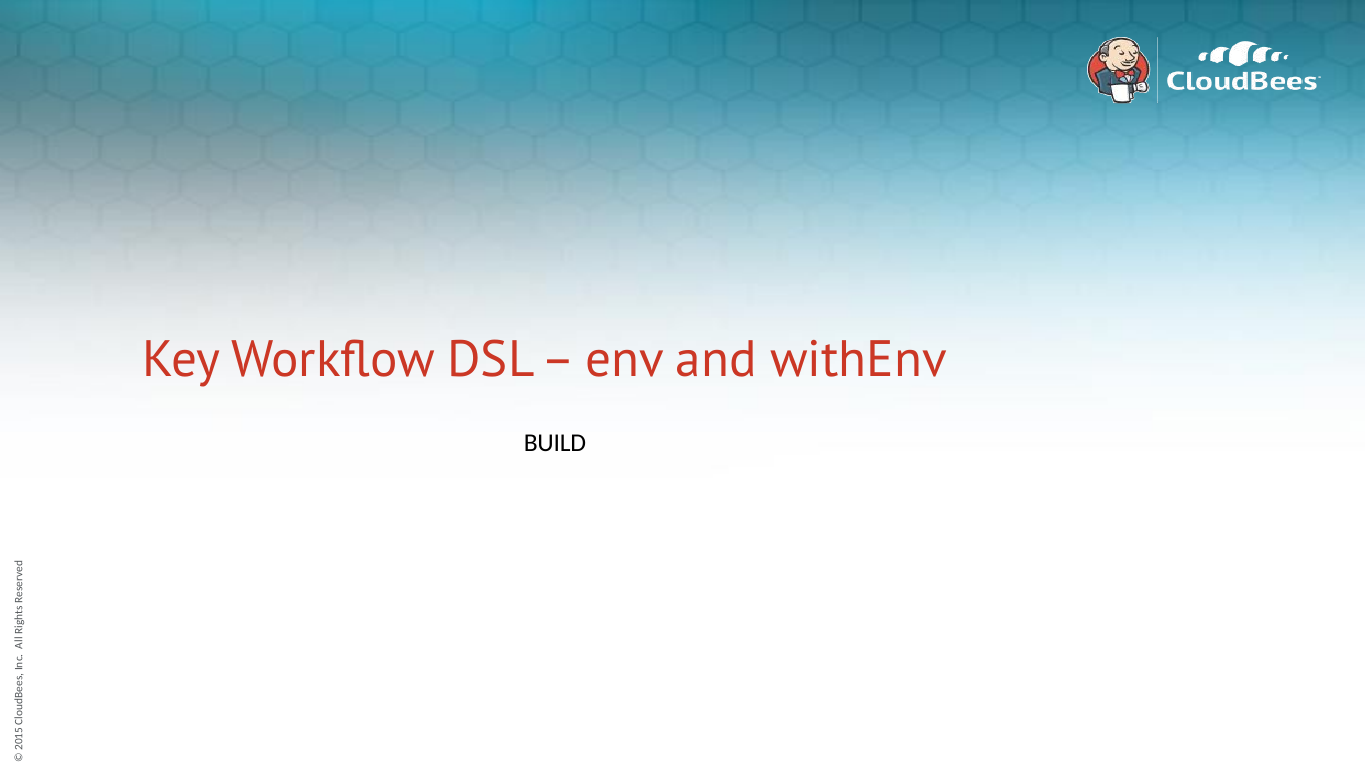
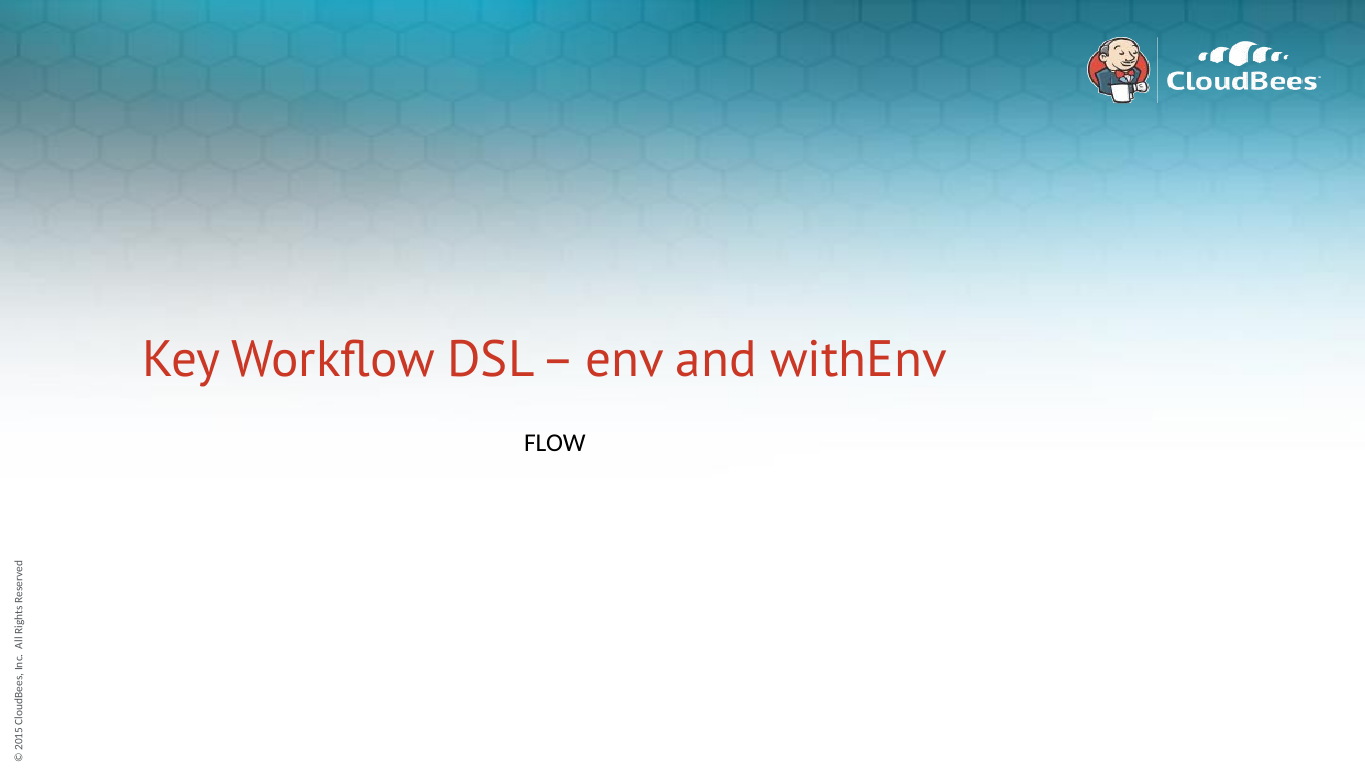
BUILD: BUILD -> FLOW (555, 443)
